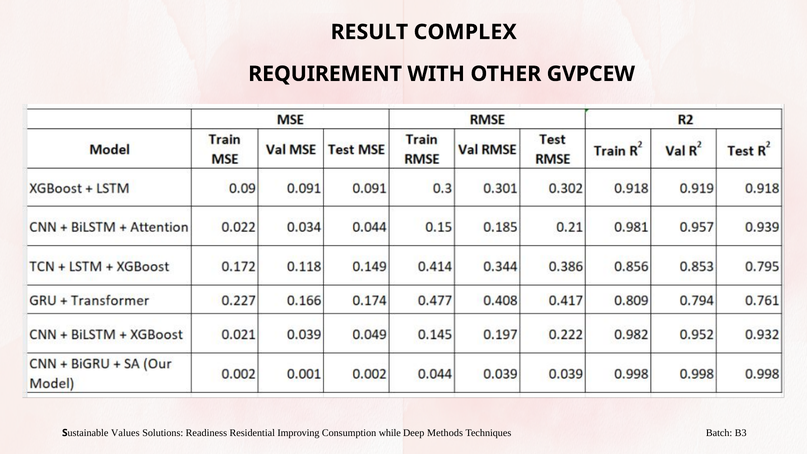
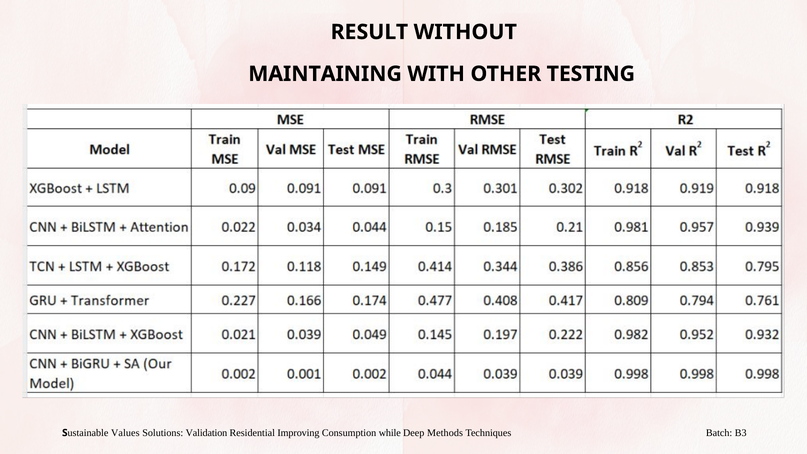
COMPLEX: COMPLEX -> WITHOUT (465, 32)
REQUIREMENT: REQUIREMENT -> MAINTAINING (325, 74)
GVPCEW: GVPCEW -> TESTING (591, 74)
Readiness: Readiness -> Validation (206, 433)
